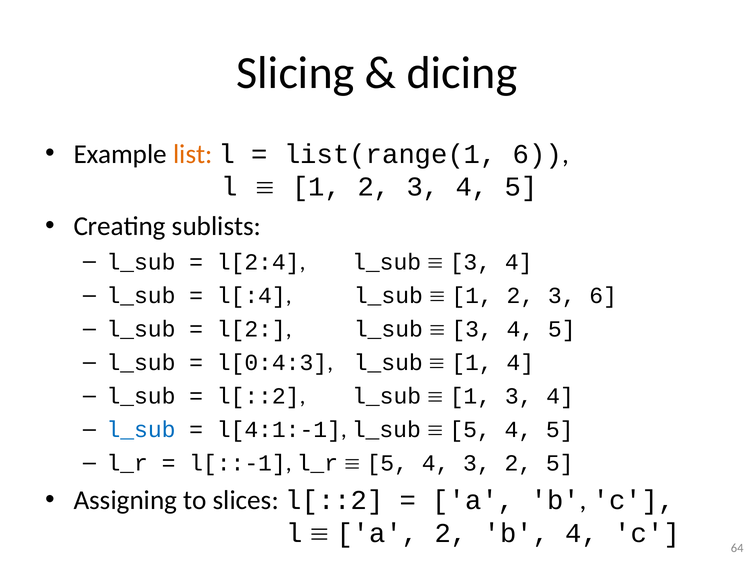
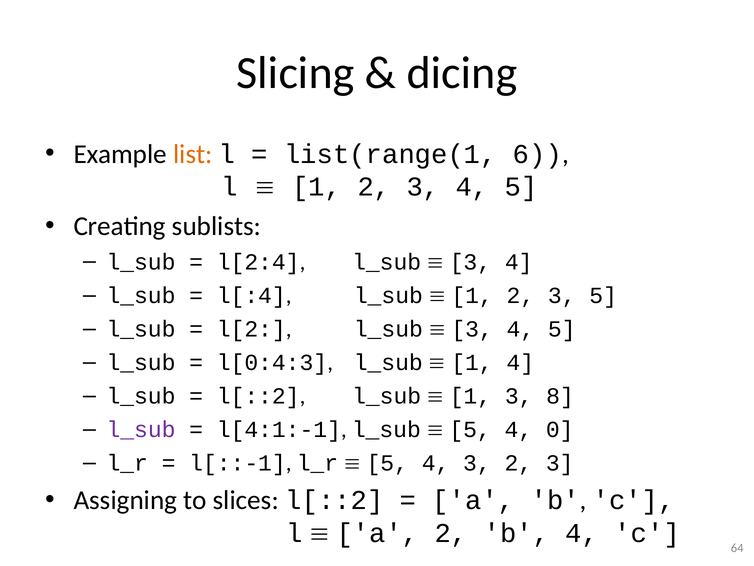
3 6: 6 -> 5 (603, 295)
1 3 4: 4 -> 8 (560, 396)
l_sub colour: blue -> purple (141, 429)
5 4 5: 5 -> 0 (560, 429)
3 2 5: 5 -> 3 (560, 463)
